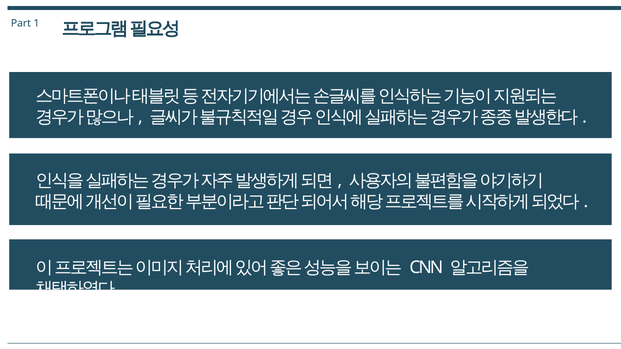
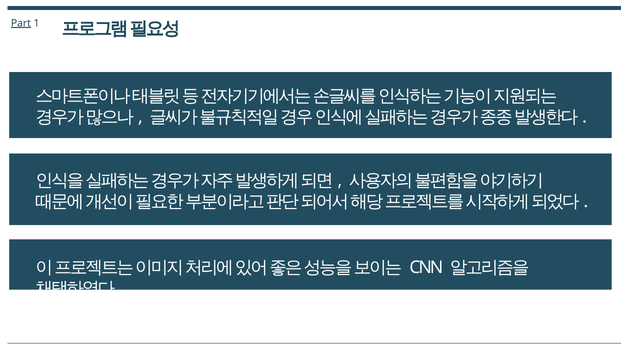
Part underline: none -> present (21, 23)
